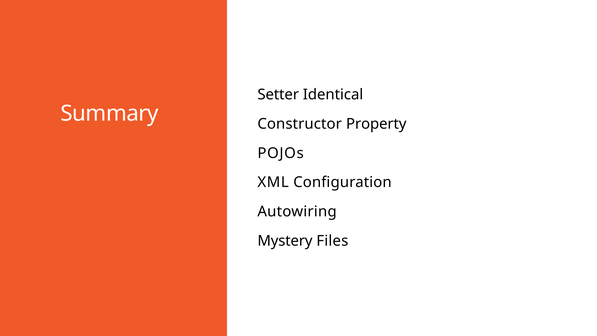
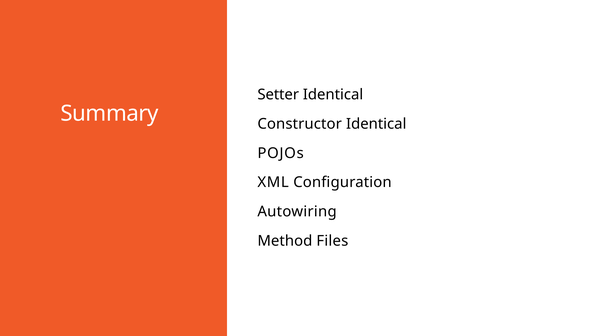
Constructor Property: Property -> Identical (376, 124)
Mystery: Mystery -> Method (285, 241)
